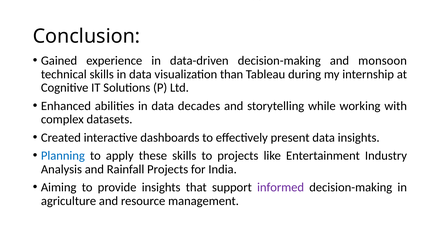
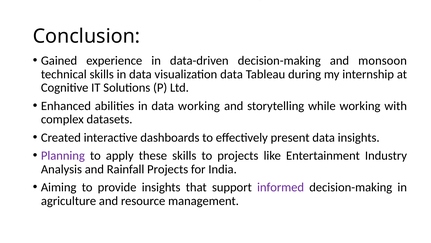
visualization than: than -> data (232, 74)
data decades: decades -> working (199, 106)
Planning colour: blue -> purple (63, 155)
